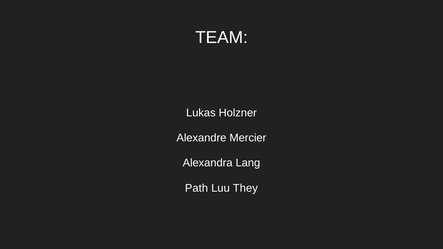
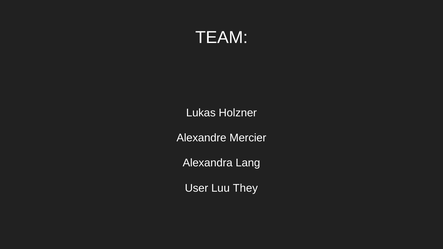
Path: Path -> User (197, 188)
